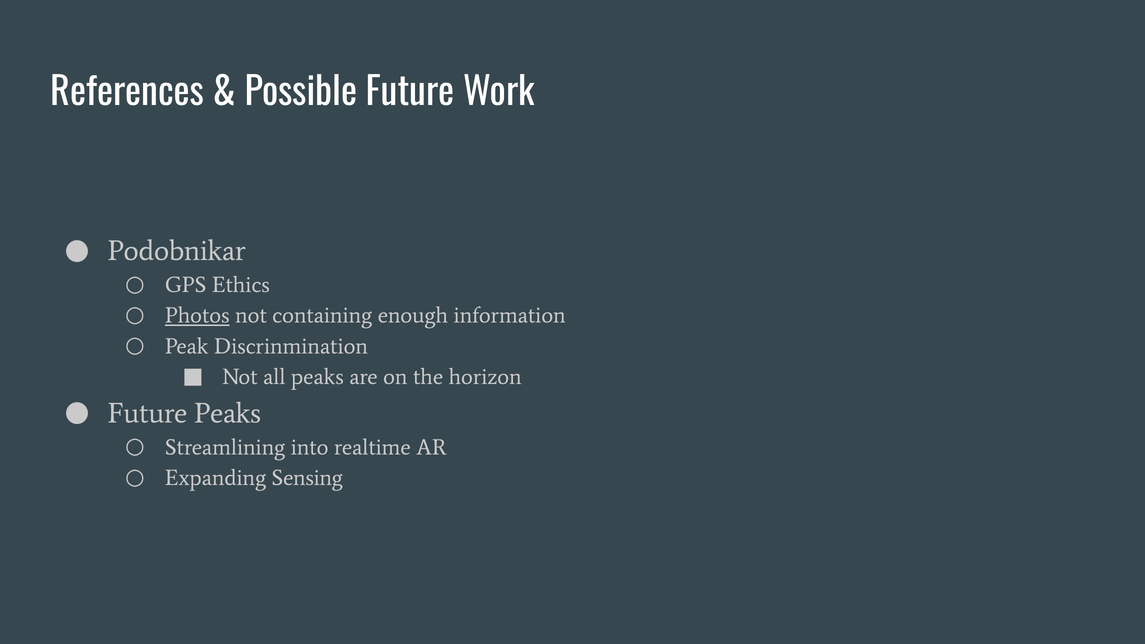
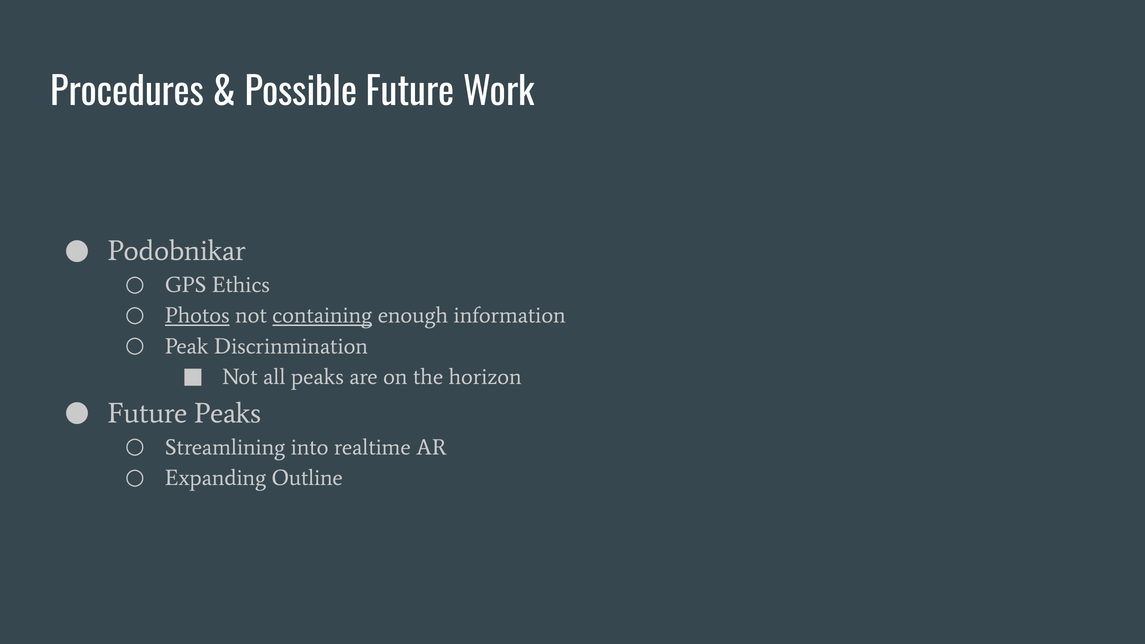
References: References -> Procedures (127, 93)
containing underline: none -> present (322, 316)
Sensing: Sensing -> Outline (307, 478)
